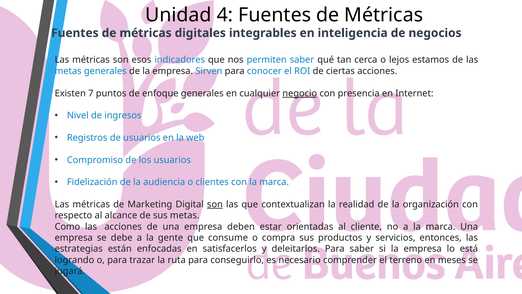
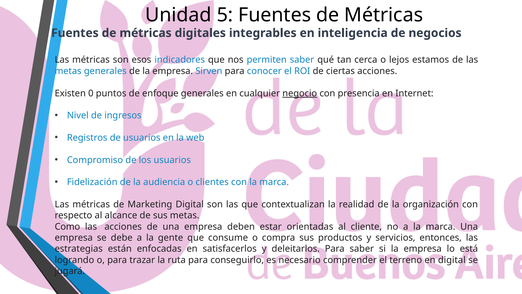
4: 4 -> 5 (225, 15)
7: 7 -> 0 (91, 93)
son underline: present -> none (215, 204)
en meses: meses -> digital (452, 260)
